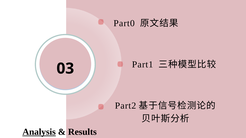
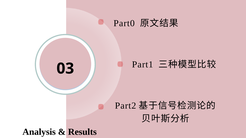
Analysis underline: present -> none (39, 132)
